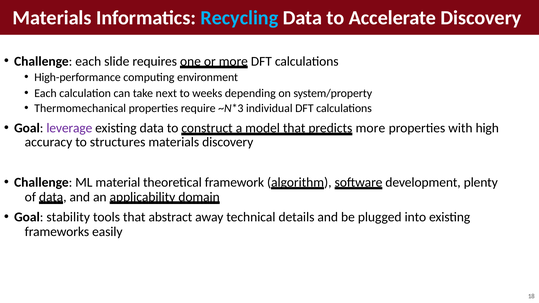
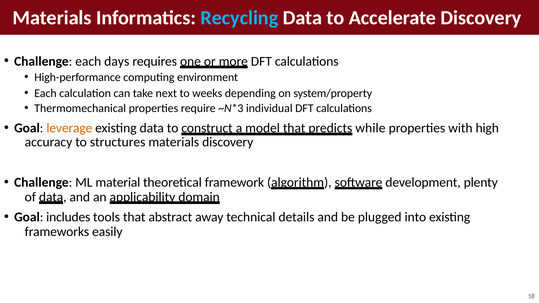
slide: slide -> days (117, 61)
leverage colour: purple -> orange (69, 128)
more: more -> while (370, 128)
stability: stability -> includes (68, 217)
